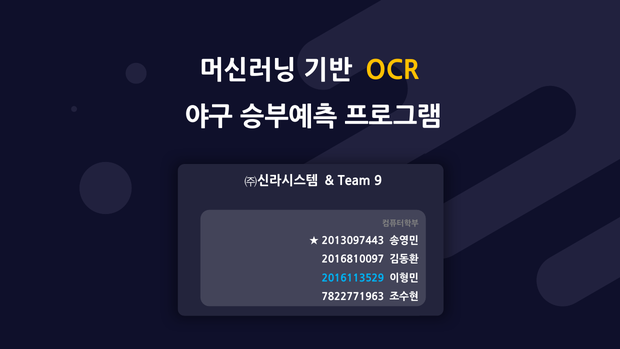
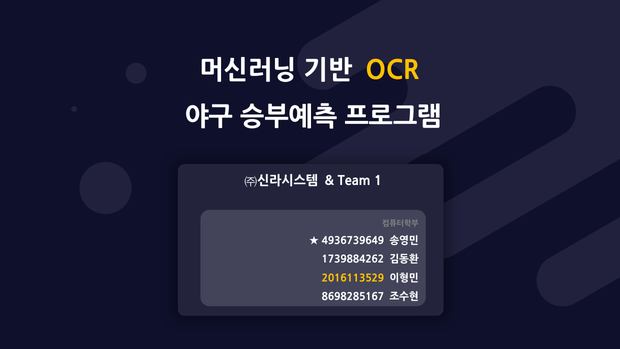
9: 9 -> 1 (378, 181)
2013097443: 2013097443 -> 4936739649 (353, 241)
2016810097: 2016810097 -> 1739884262 (353, 259)
2016113529 colour: light blue -> yellow (353, 278)
7822771963: 7822771963 -> 8698285167 (353, 296)
